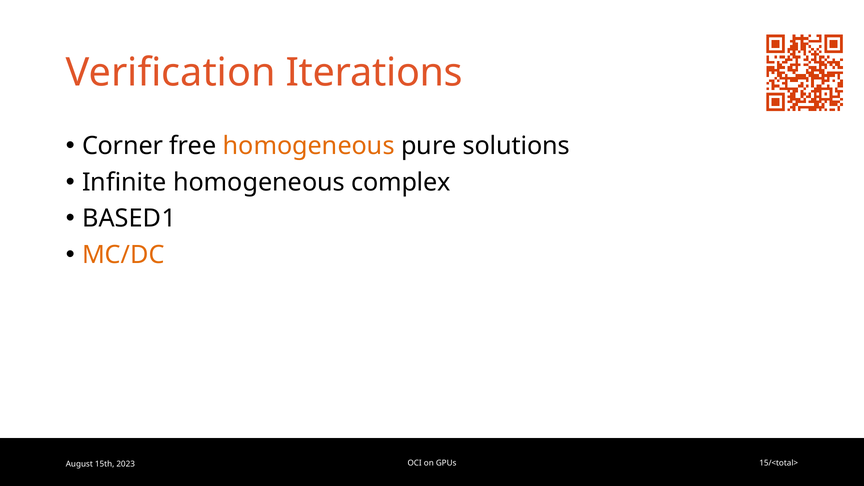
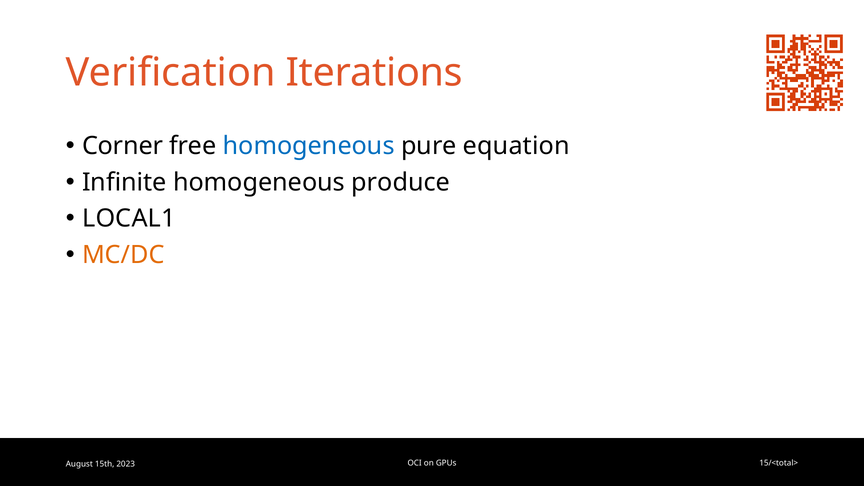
homogeneous colour: orange -> blue (309, 146)
solutions: solutions -> equation (516, 146)
complex: complex -> produce (401, 182)
BASED1: BASED1 -> LOCAL1 (129, 219)
